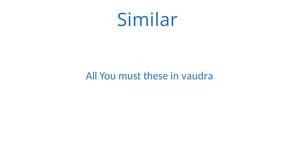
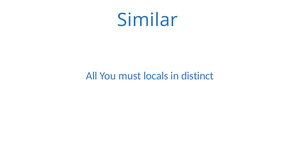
these: these -> locals (156, 76)
vaudra: vaudra -> distinct (197, 76)
